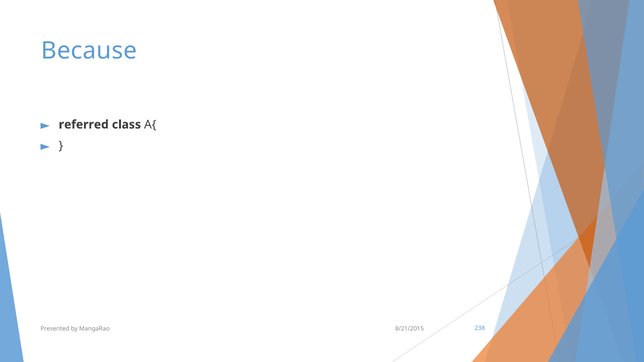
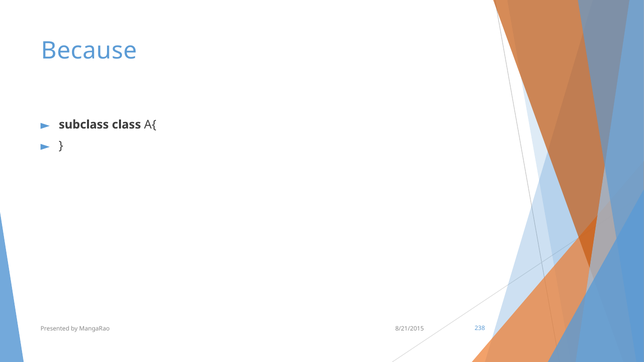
referred: referred -> subclass (84, 125)
